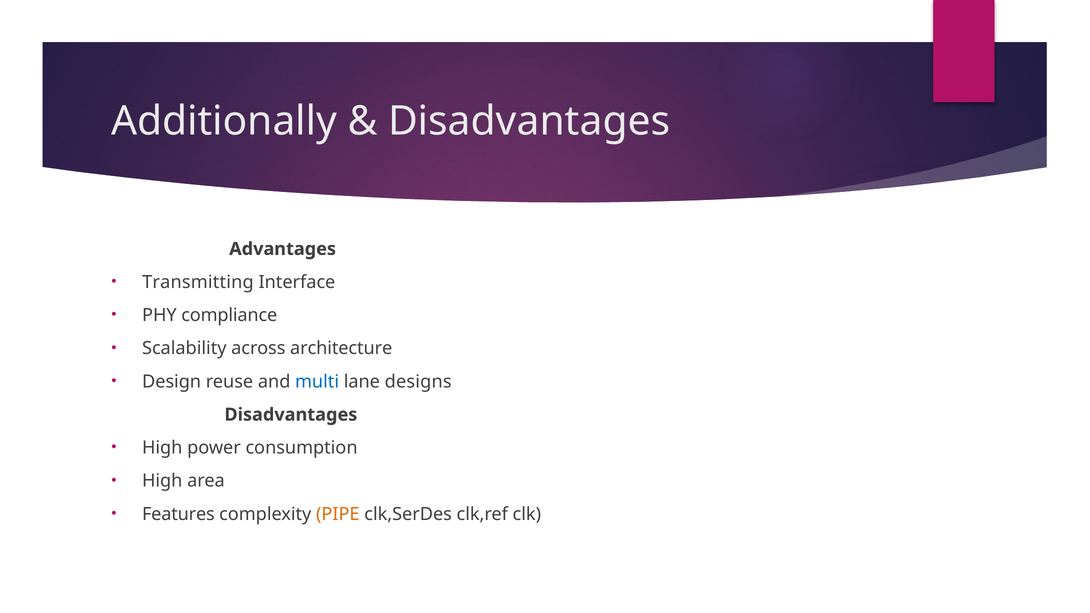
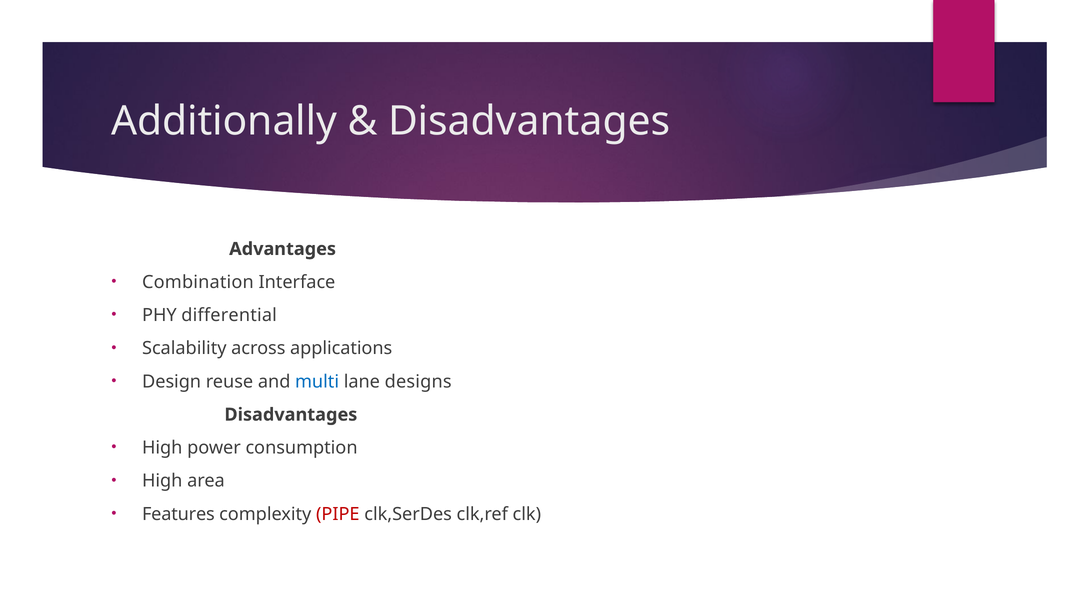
Transmitting: Transmitting -> Combination (198, 282)
compliance: compliance -> differential (229, 315)
architecture: architecture -> applications (341, 348)
PIPE colour: orange -> red (338, 514)
